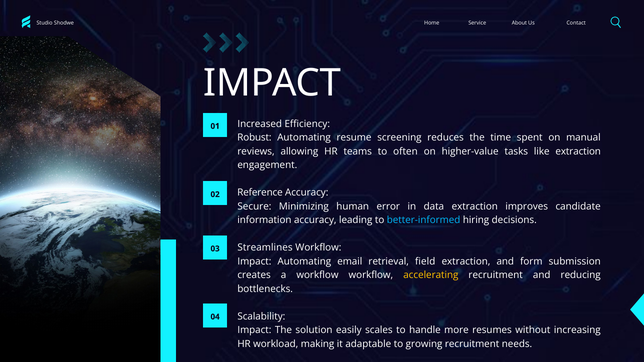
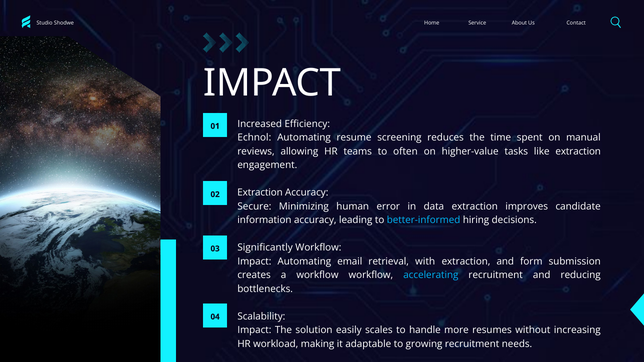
Robust: Robust -> Echnol (254, 138)
Reference: Reference -> Extraction (260, 193)
Streamlines: Streamlines -> Significantly (265, 248)
field: field -> with (425, 262)
accelerating colour: yellow -> light blue (431, 275)
